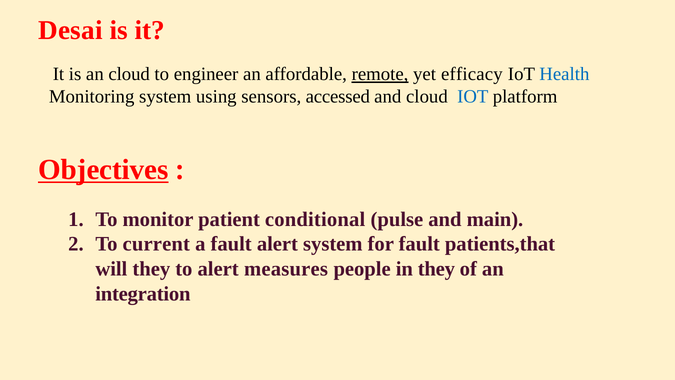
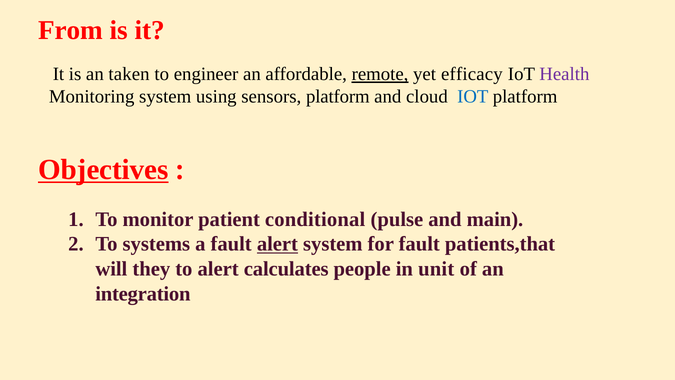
Desai: Desai -> From (71, 30)
an cloud: cloud -> taken (129, 74)
Health colour: blue -> purple (564, 74)
sensors accessed: accessed -> platform (338, 97)
current: current -> systems (156, 244)
alert underline: none -> present (277, 244)
measures: measures -> calculates (286, 269)
in they: they -> unit (436, 269)
